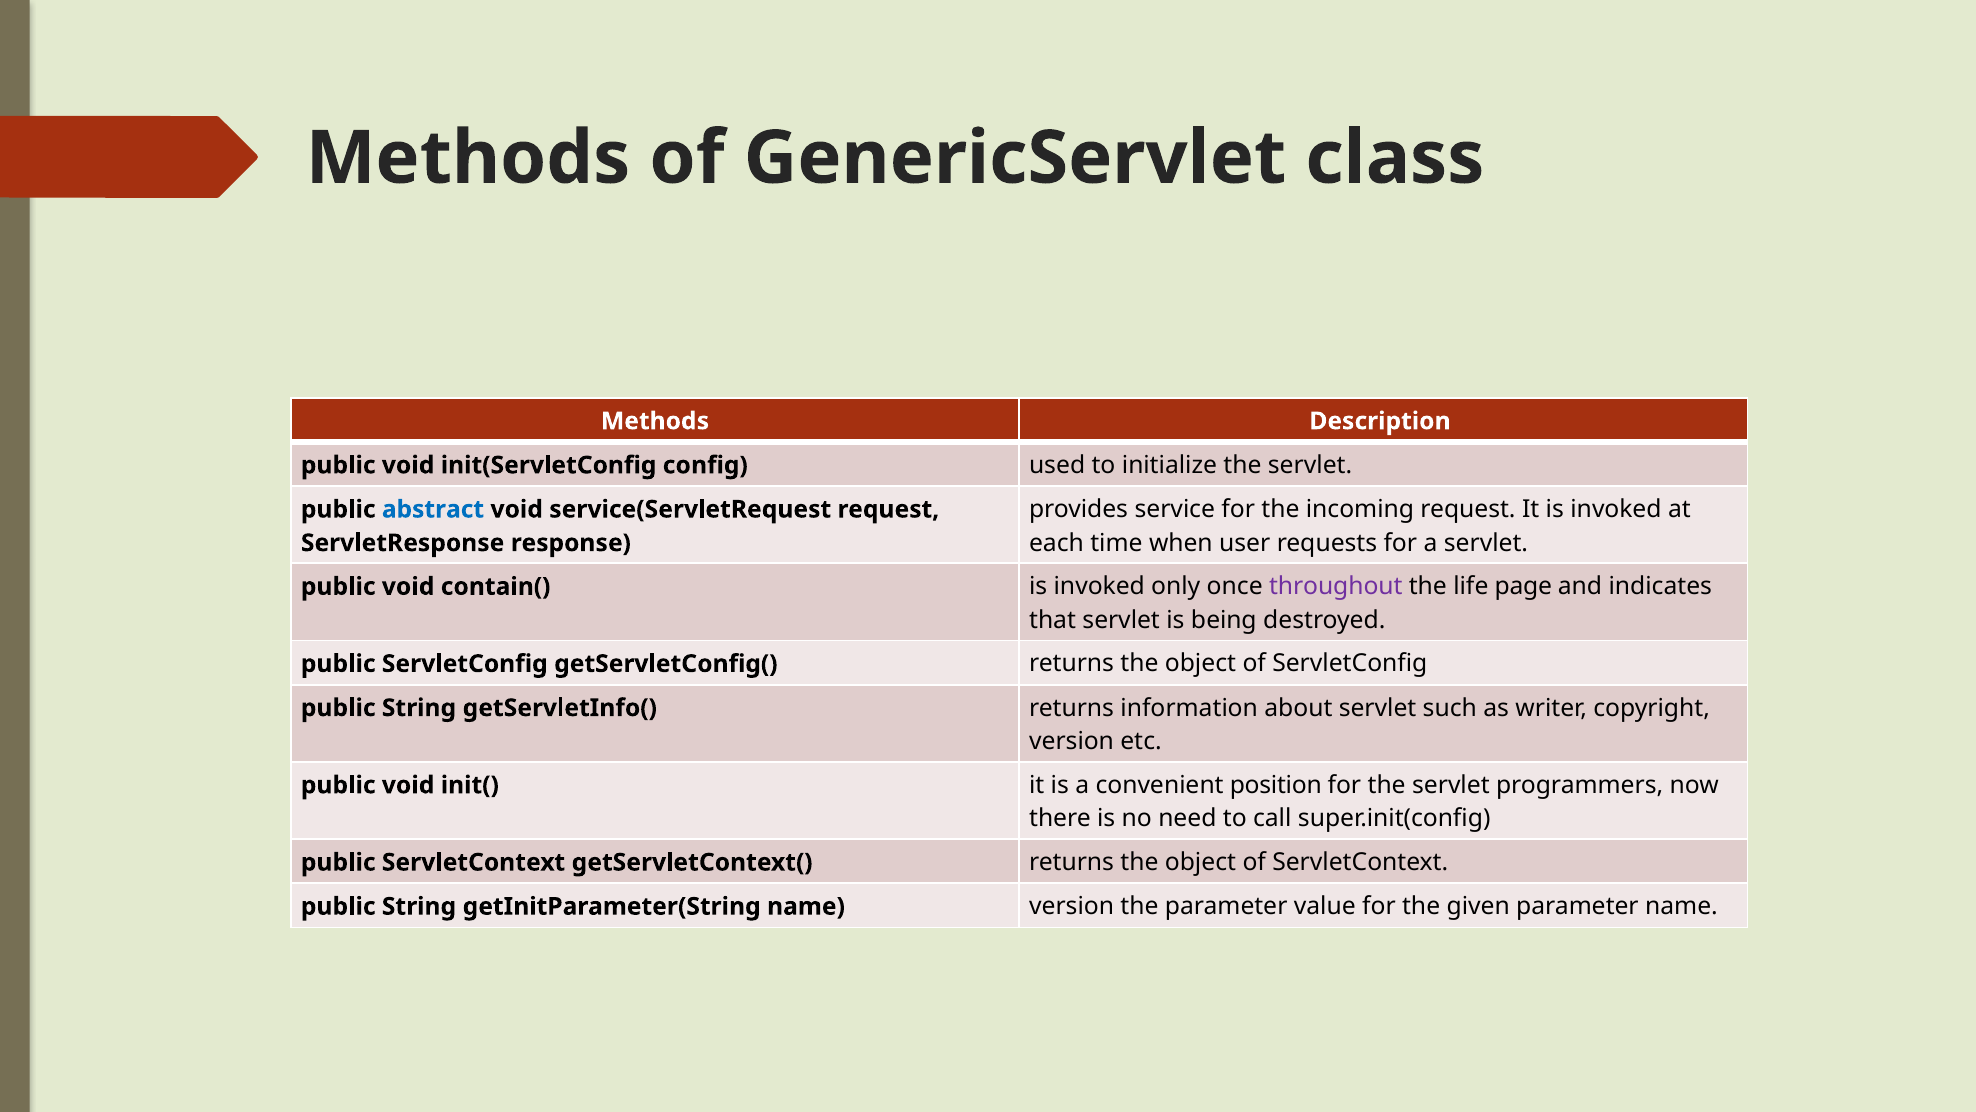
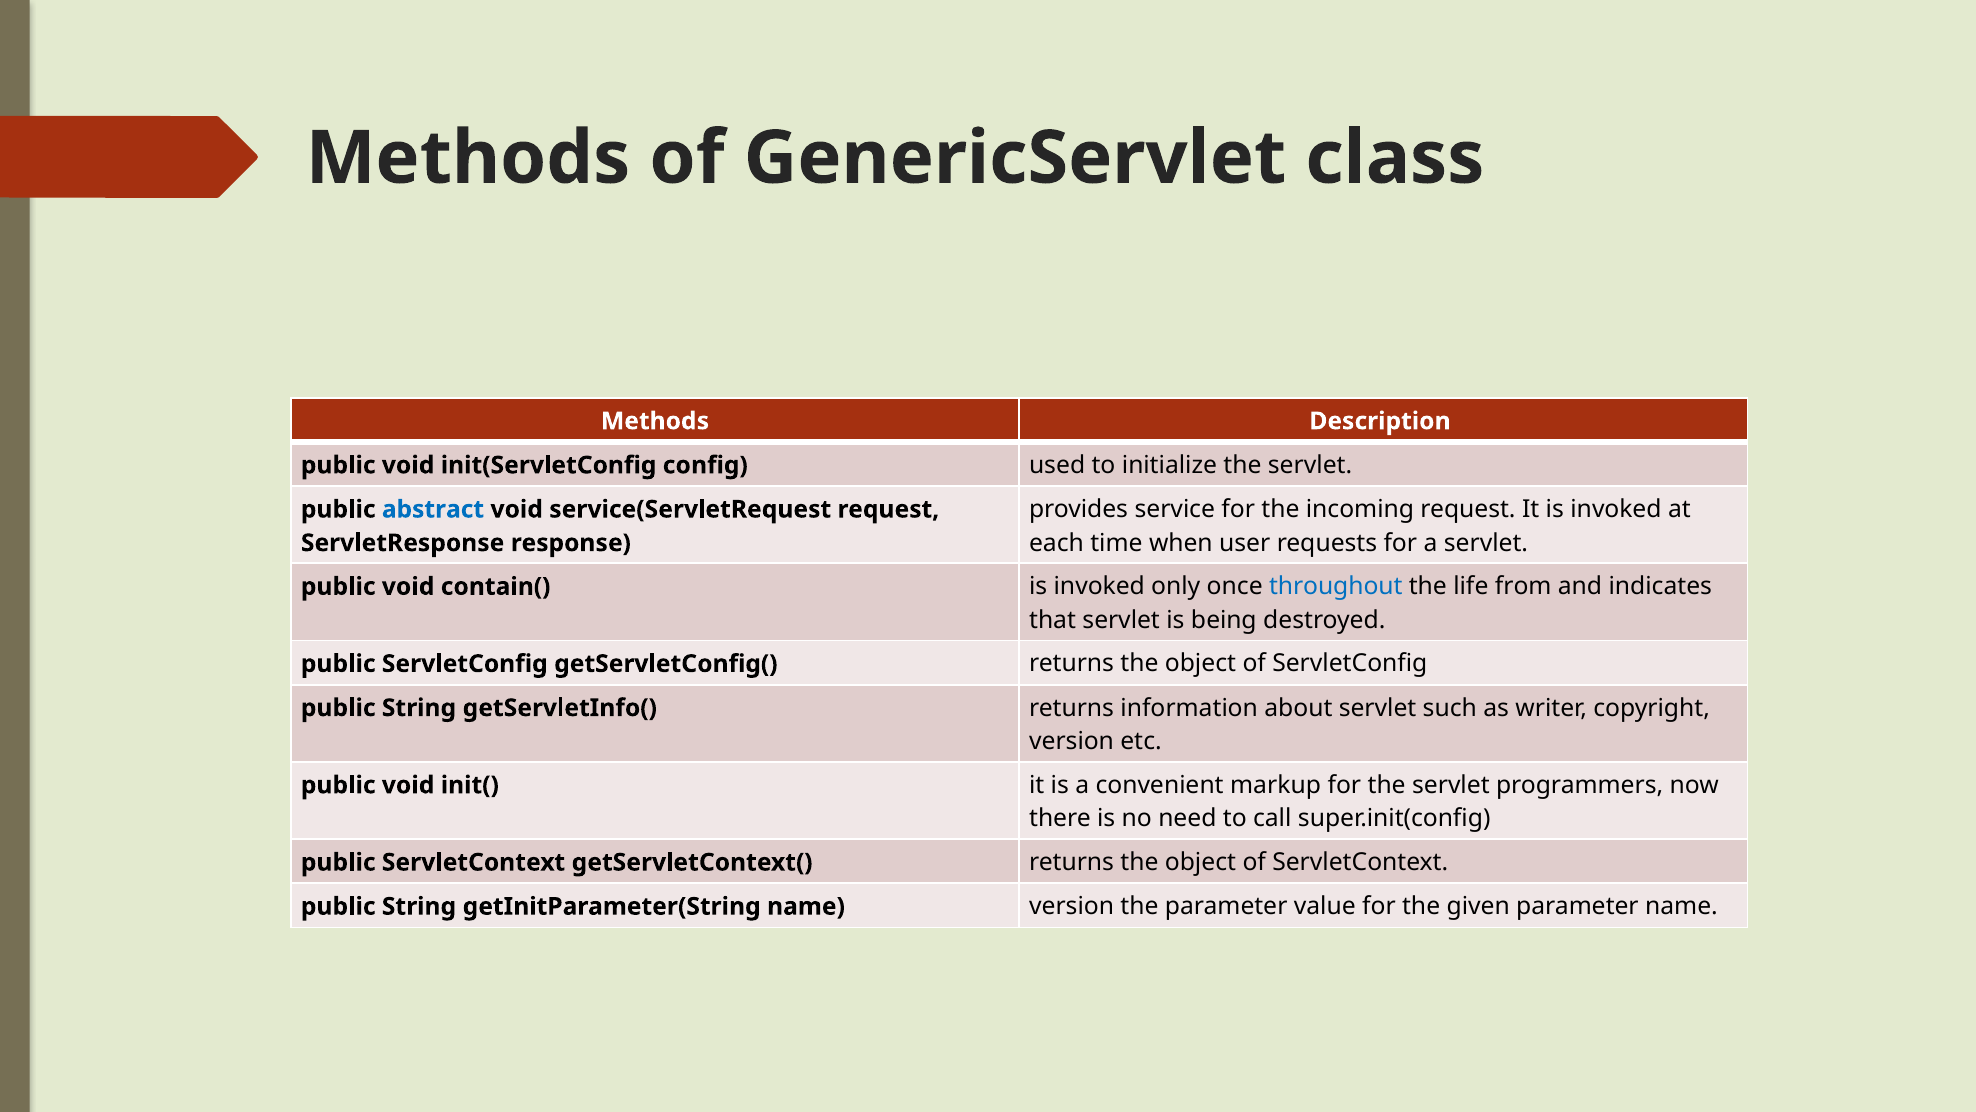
throughout colour: purple -> blue (1336, 586)
page: page -> from (1523, 586)
position: position -> markup (1276, 785)
